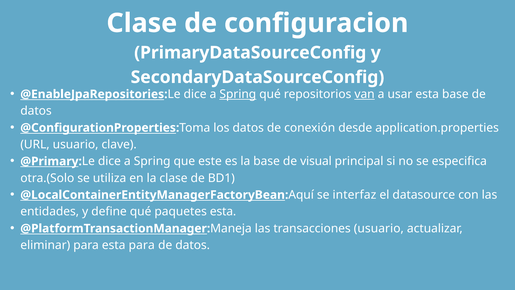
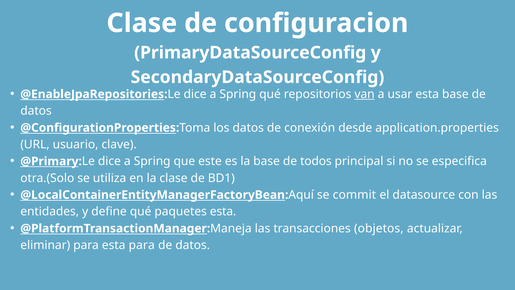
Spring underline: present -> none (238, 94)
visual: visual -> todos (316, 161)
interfaz: interfaz -> commit (354, 195)
transacciones usuario: usuario -> objetos (379, 228)
